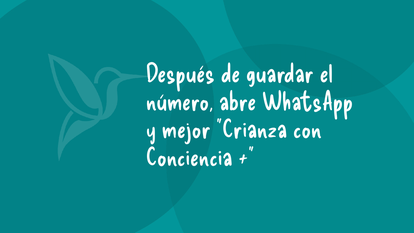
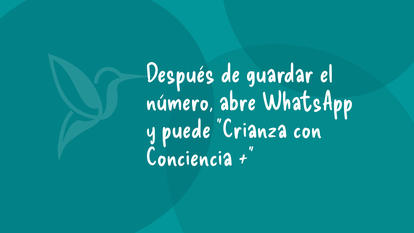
mejor: mejor -> puede (186, 130)
